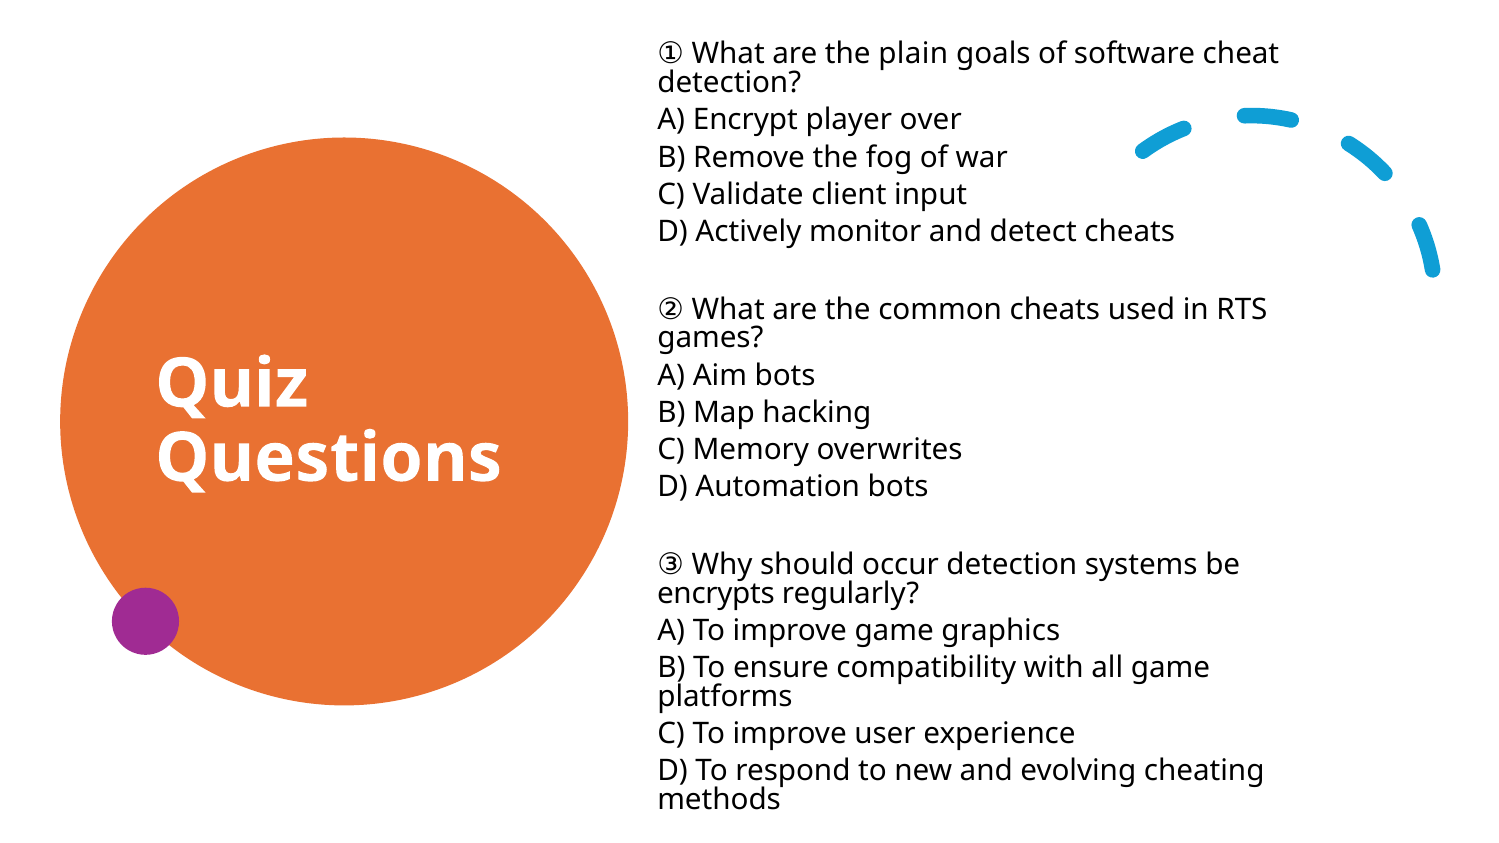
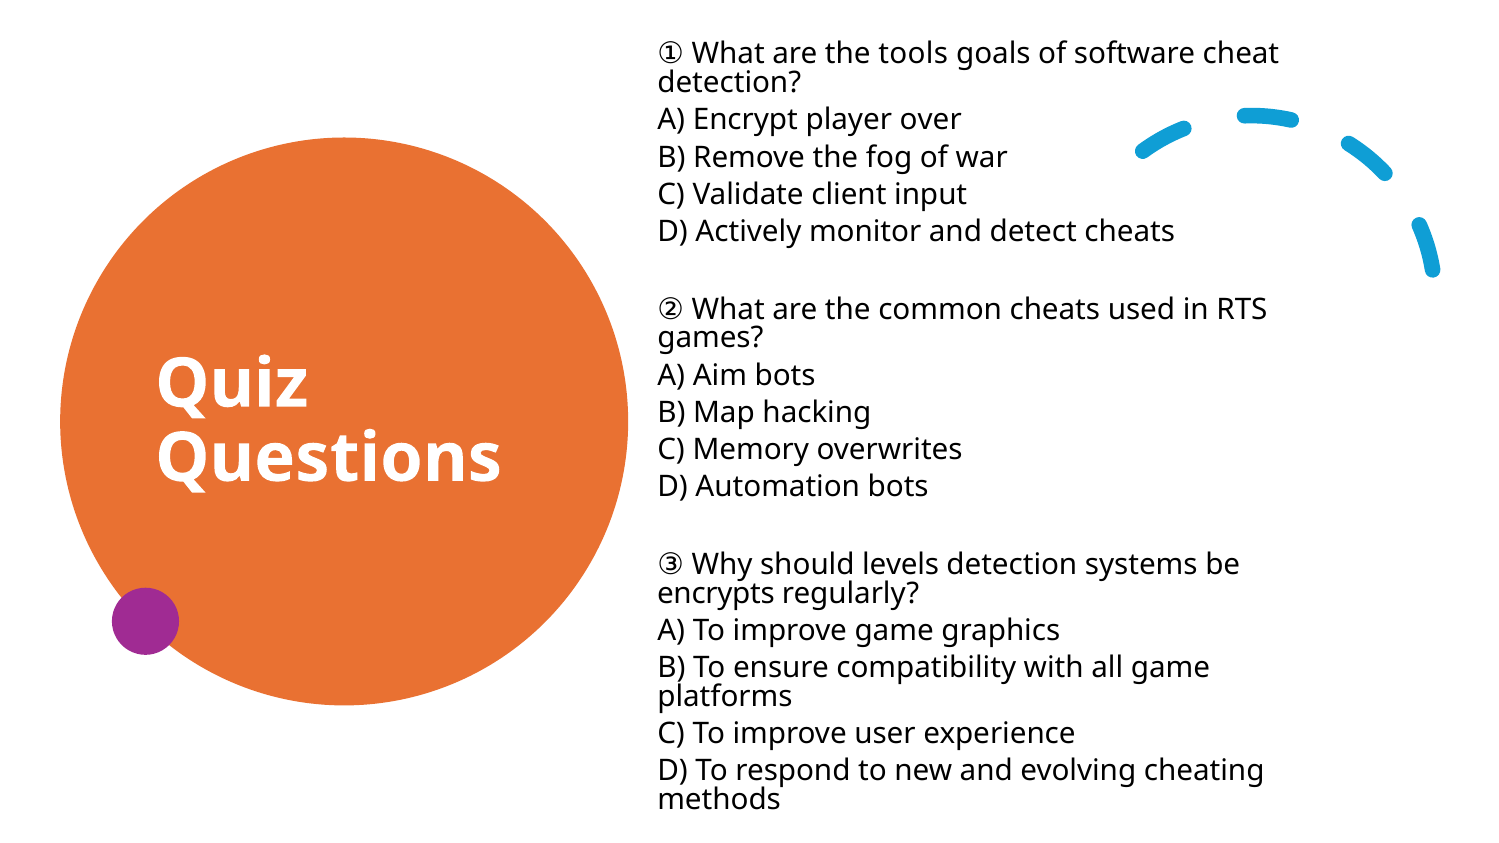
plain: plain -> tools (913, 54)
occur: occur -> levels (901, 565)
